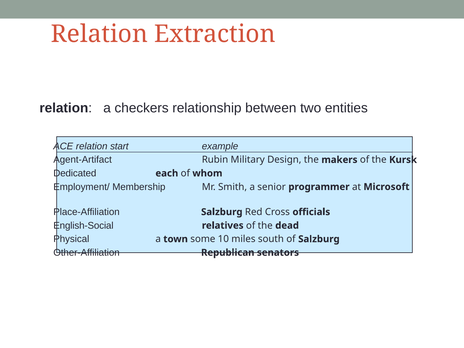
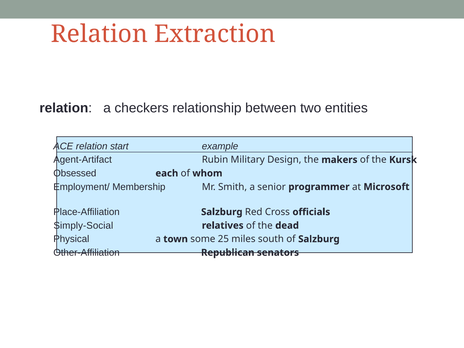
Dedicated: Dedicated -> Obsessed (75, 173)
English-Social: English-Social -> Simply-Social (83, 226)
10: 10 -> 25 (223, 239)
